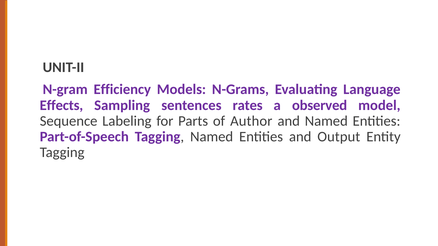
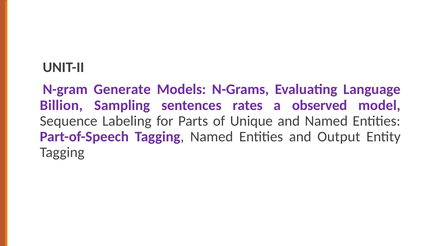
Efficiency: Efficiency -> Generate (122, 90)
Effects: Effects -> Billion (61, 105)
Author: Author -> Unique (251, 121)
